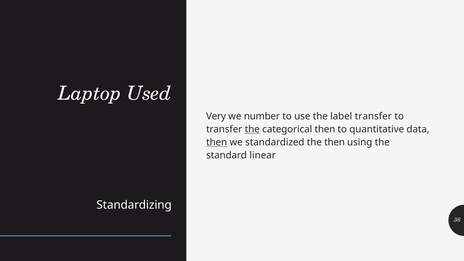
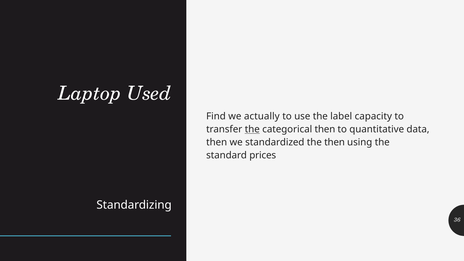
Very: Very -> Find (216, 116)
number: number -> actually (262, 116)
label transfer: transfer -> capacity (373, 116)
then underline: present -> none (217, 142)
linear: linear -> prices (263, 155)
